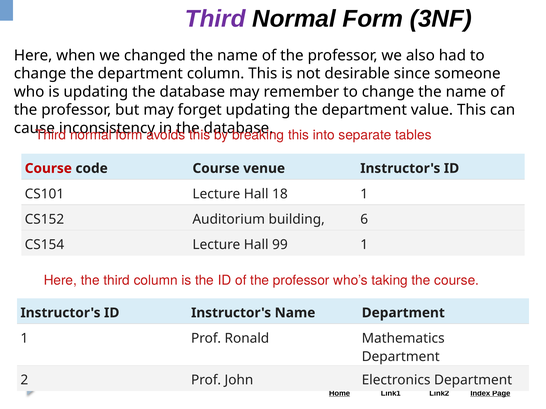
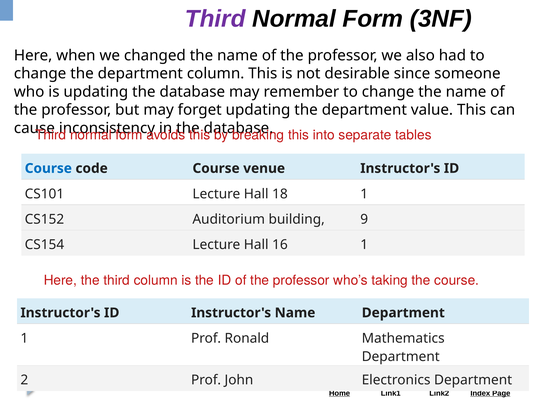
Course colour: red -> blue (48, 169)
6: 6 -> 9 (364, 220)
99: 99 -> 16 (280, 245)
